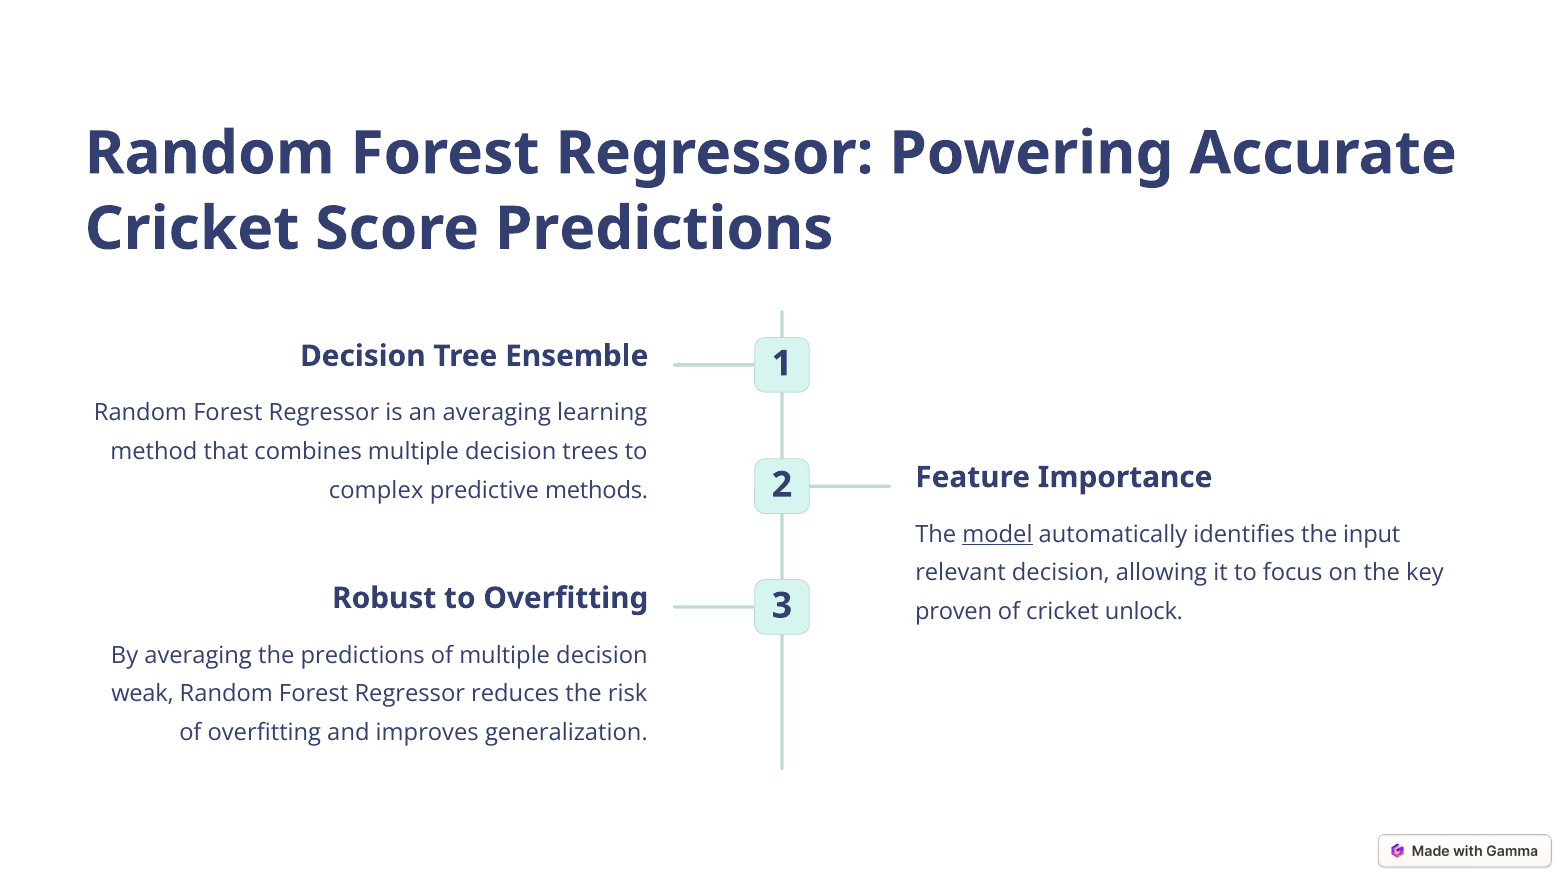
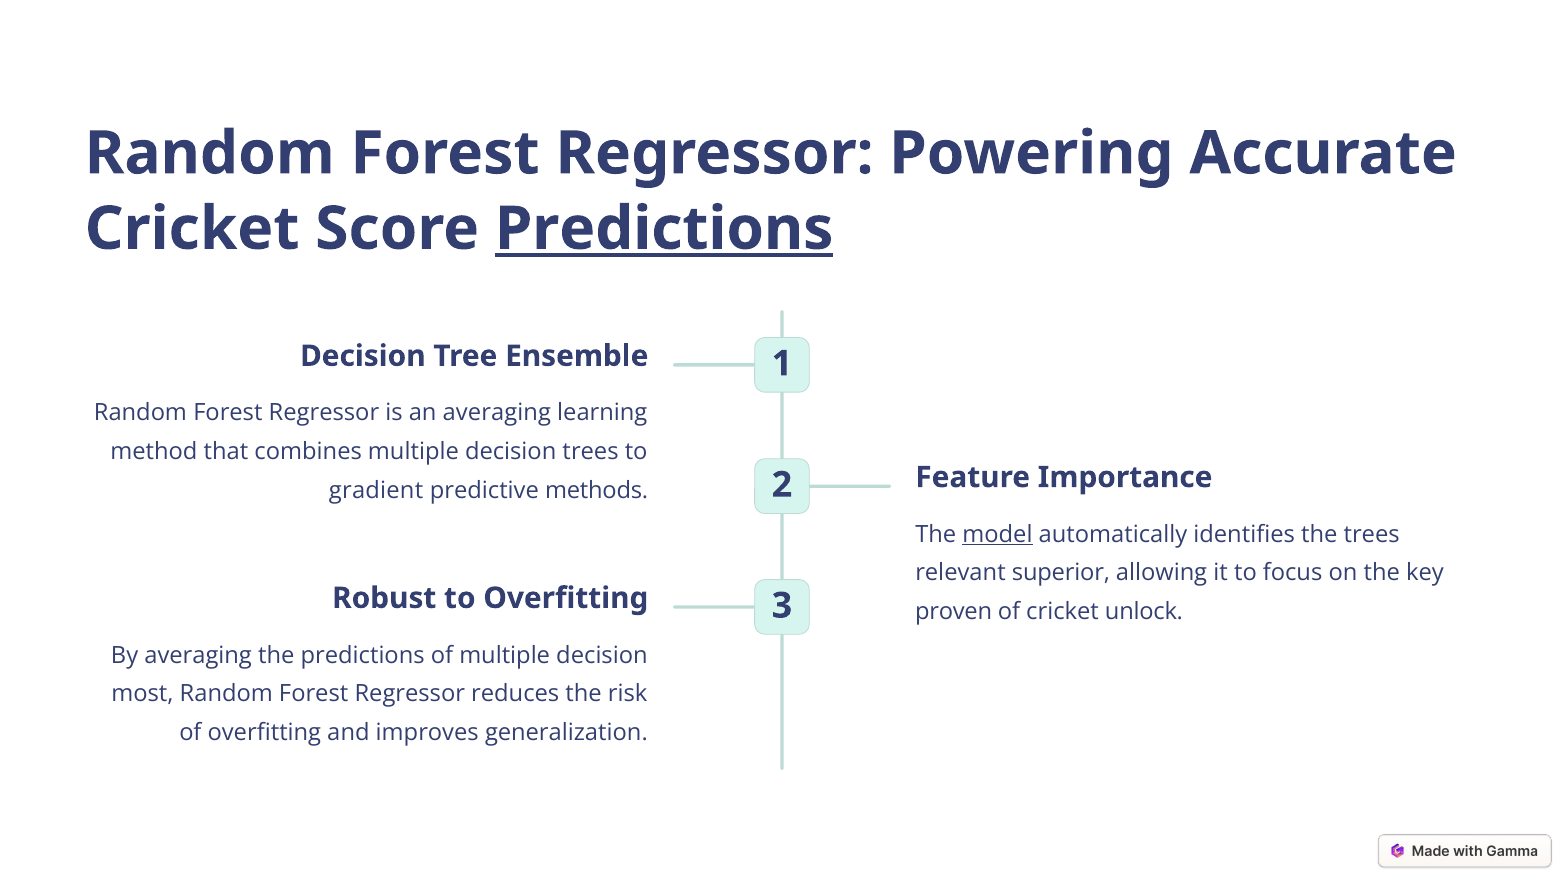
Predictions underline: none -> present (664, 229)
complex: complex -> gradient (376, 490)
the input: input -> trees (1372, 534)
relevant decision: decision -> superior (1061, 573)
weak: weak -> most (142, 694)
